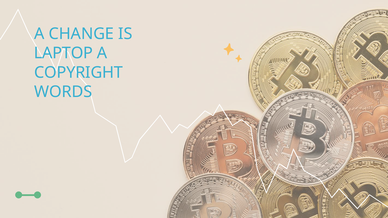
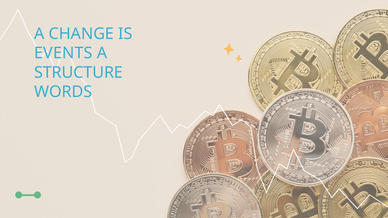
LAPTOP: LAPTOP -> EVENTS (63, 53)
COPYRIGHT: COPYRIGHT -> STRUCTURE (79, 73)
